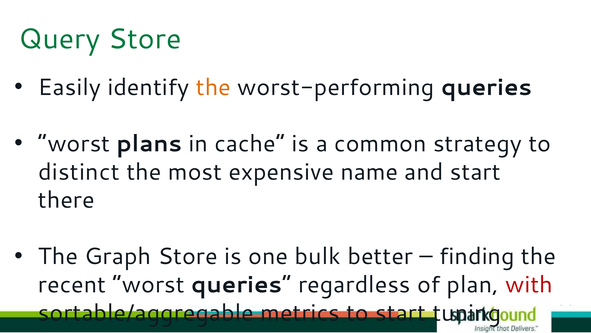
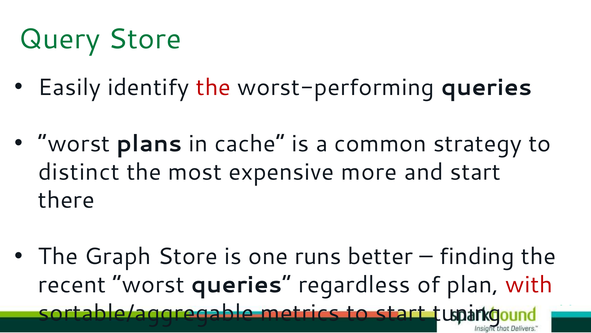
the colour: orange -> red (213, 87)
name: name -> more (369, 172)
bulk: bulk -> runs (318, 256)
